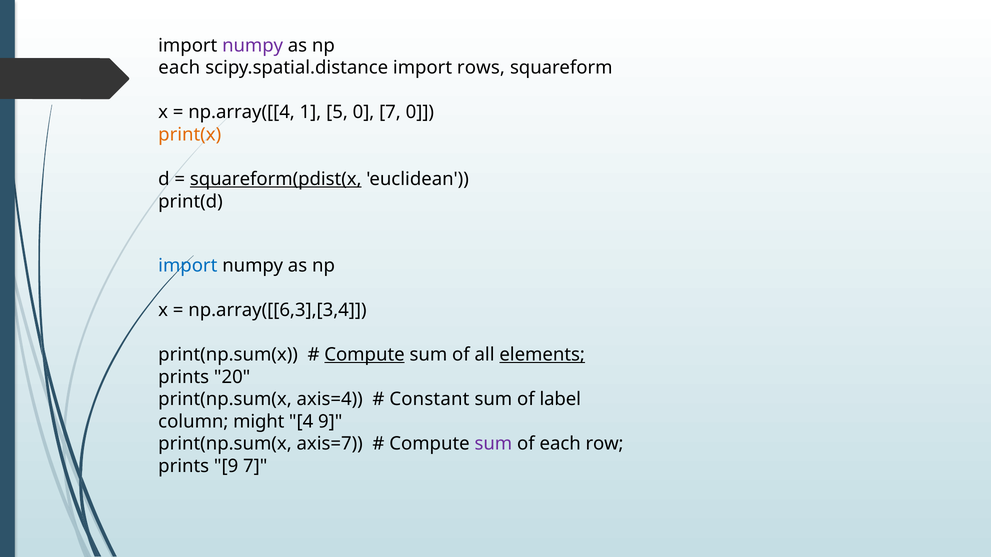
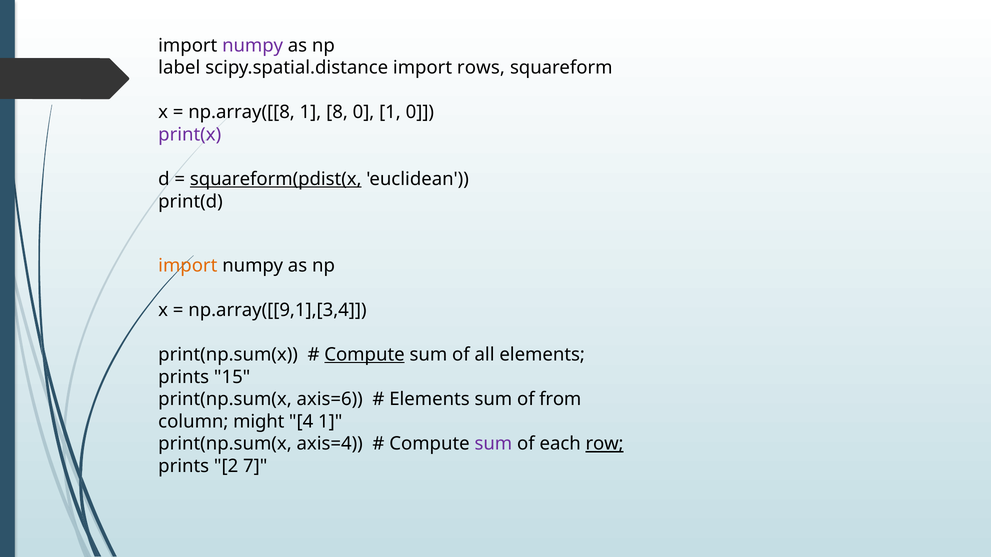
each: each -> label (179, 68)
np.array([[4: np.array([[4 -> np.array([[8 (242, 112)
5: 5 -> 8 (337, 112)
0 7: 7 -> 1 (390, 112)
print(x colour: orange -> purple (190, 135)
import colour: blue -> orange (188, 266)
np.array([[6,3],[3,4: np.array([[6,3],[3,4 -> np.array([[9,1],[3,4 (277, 310)
elements underline: present -> none (542, 355)
20: 20 -> 15 (232, 377)
axis=4: axis=4 -> axis=6 (330, 400)
Constant: Constant -> Elements (429, 400)
label: label -> from (560, 400)
4 9: 9 -> 1 (330, 422)
axis=7: axis=7 -> axis=4 (330, 444)
row underline: none -> present (605, 444)
prints 9: 9 -> 2 (226, 466)
